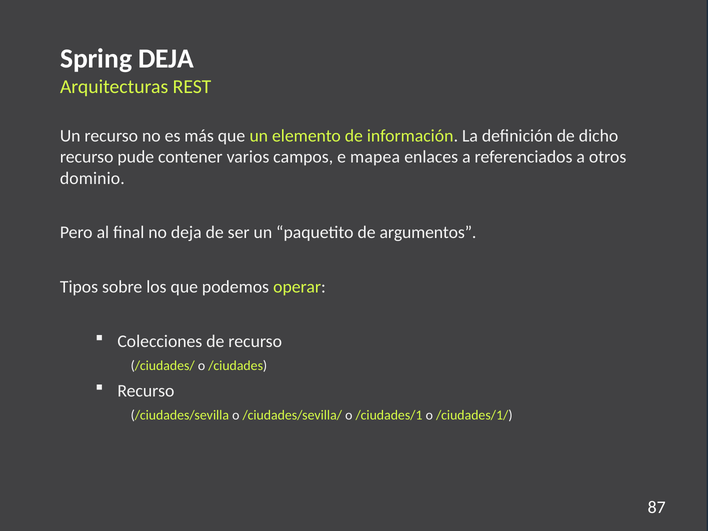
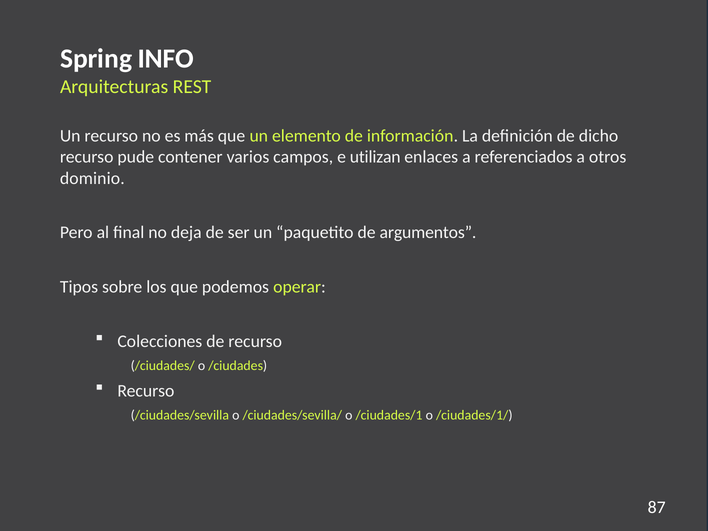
Spring DEJA: DEJA -> INFO (166, 59)
mapea: mapea -> utilizan (375, 157)
